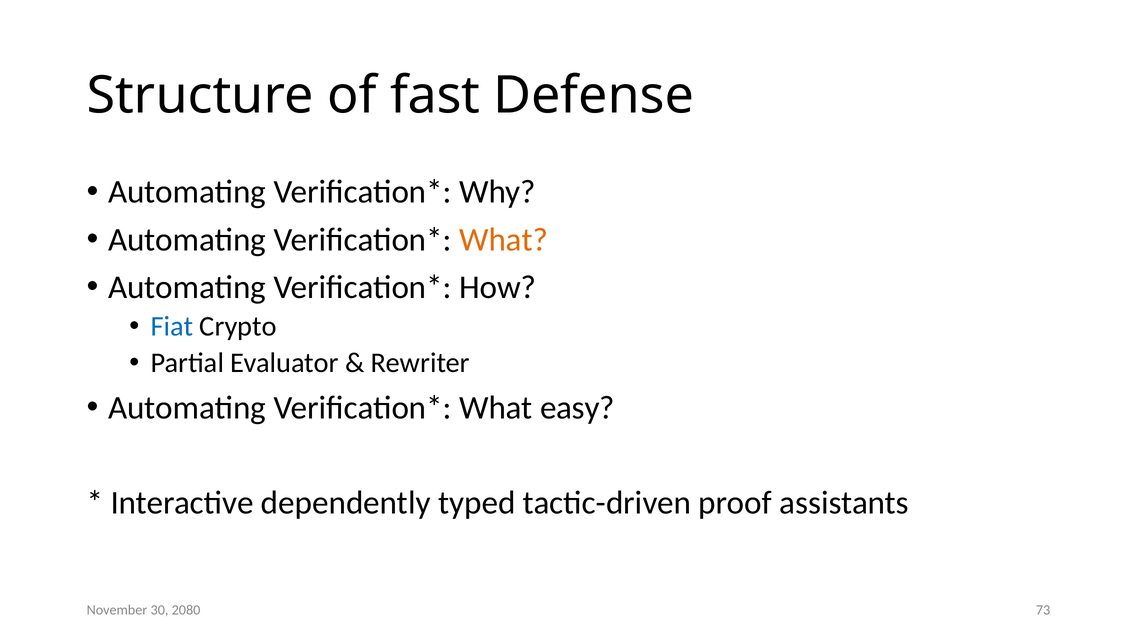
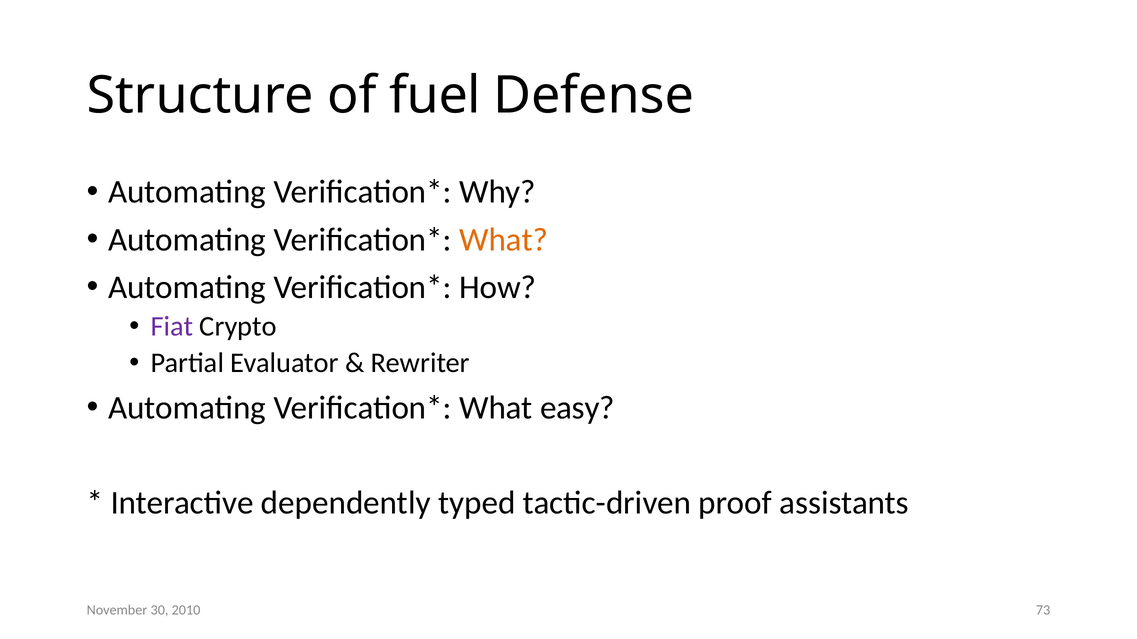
fast: fast -> fuel (435, 96)
Fiat colour: blue -> purple (172, 327)
2080: 2080 -> 2010 (186, 611)
